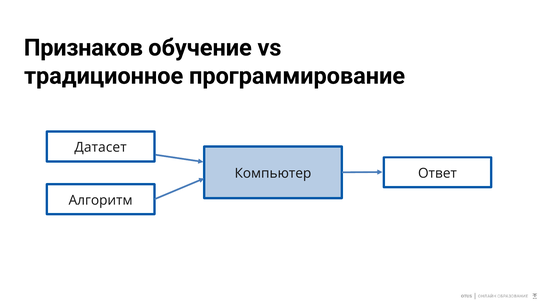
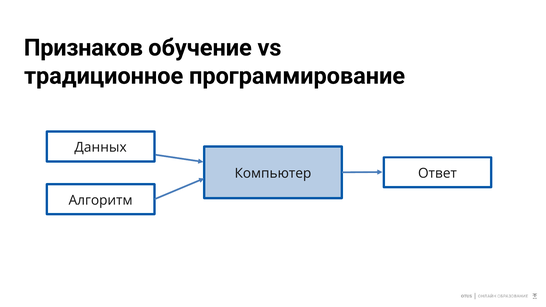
Датасет: Датасет -> Данных (101, 148)
